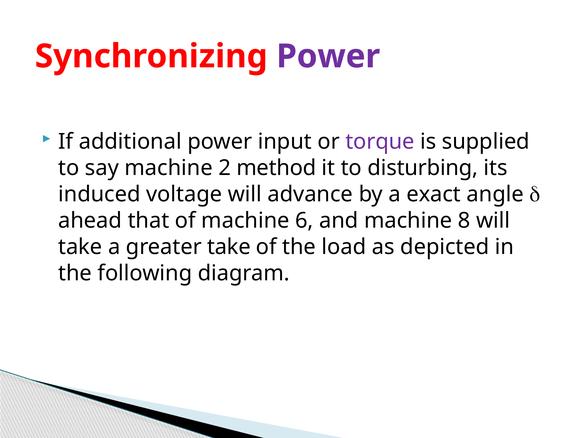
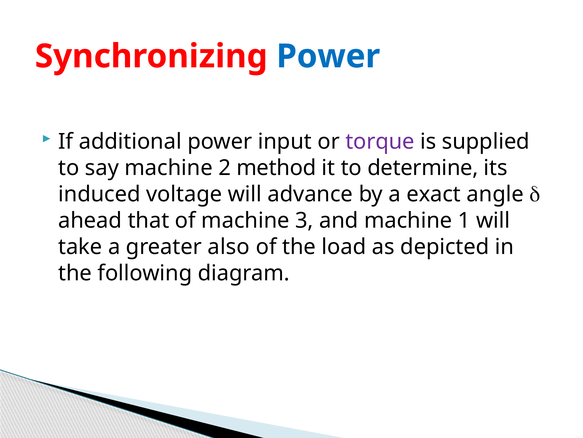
Power colour: purple -> blue (328, 56)
disturbing: disturbing -> determine (423, 168)
6: 6 -> 3 (304, 220)
8: 8 -> 1 (464, 220)
greater take: take -> also (229, 247)
